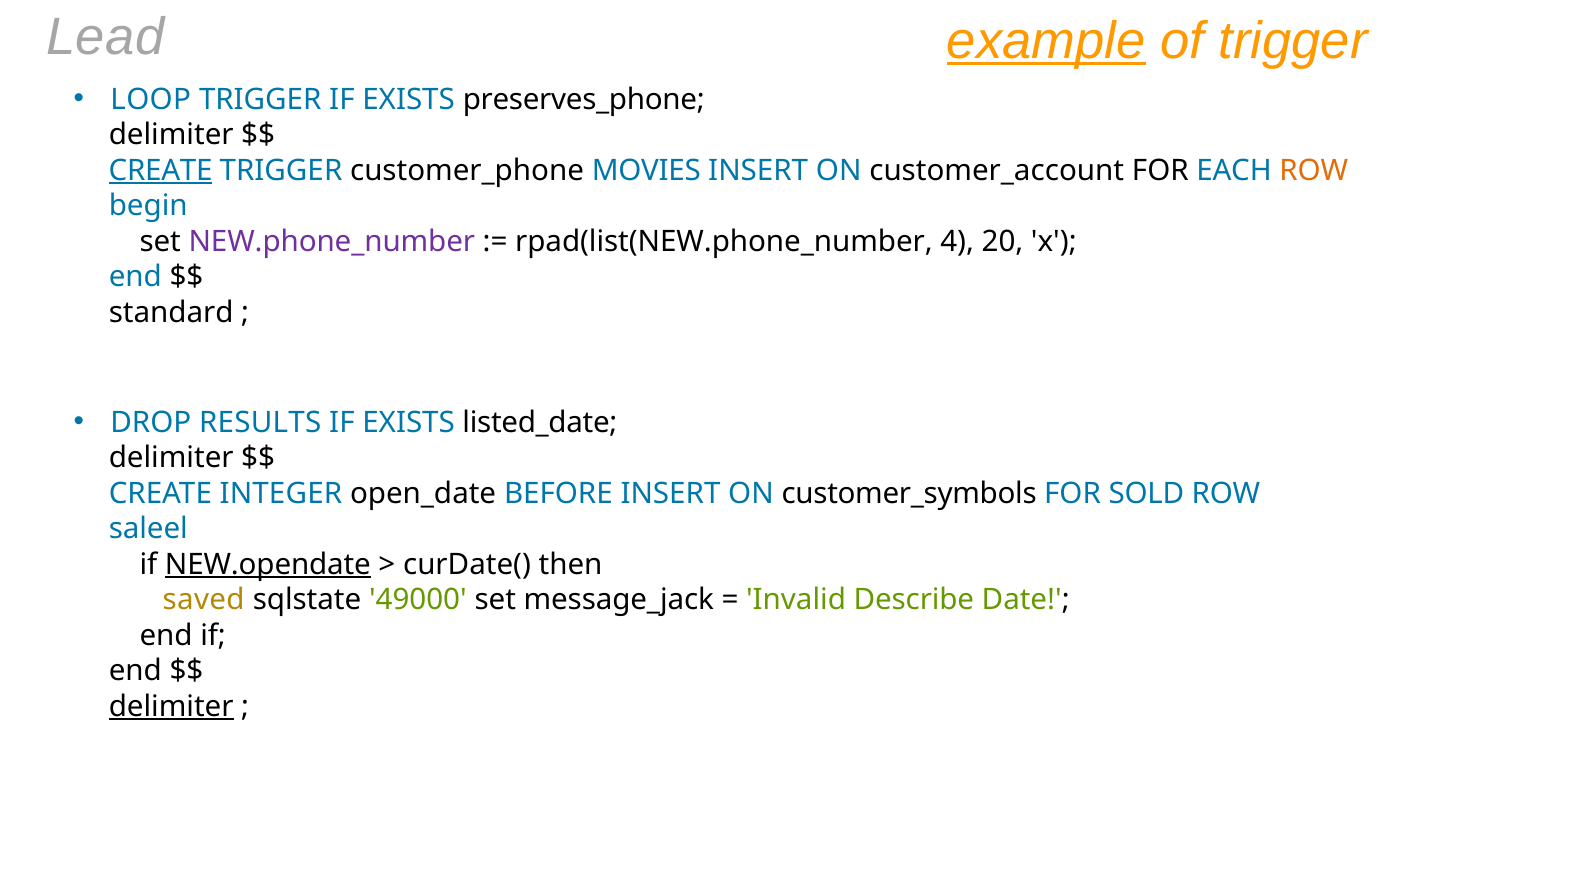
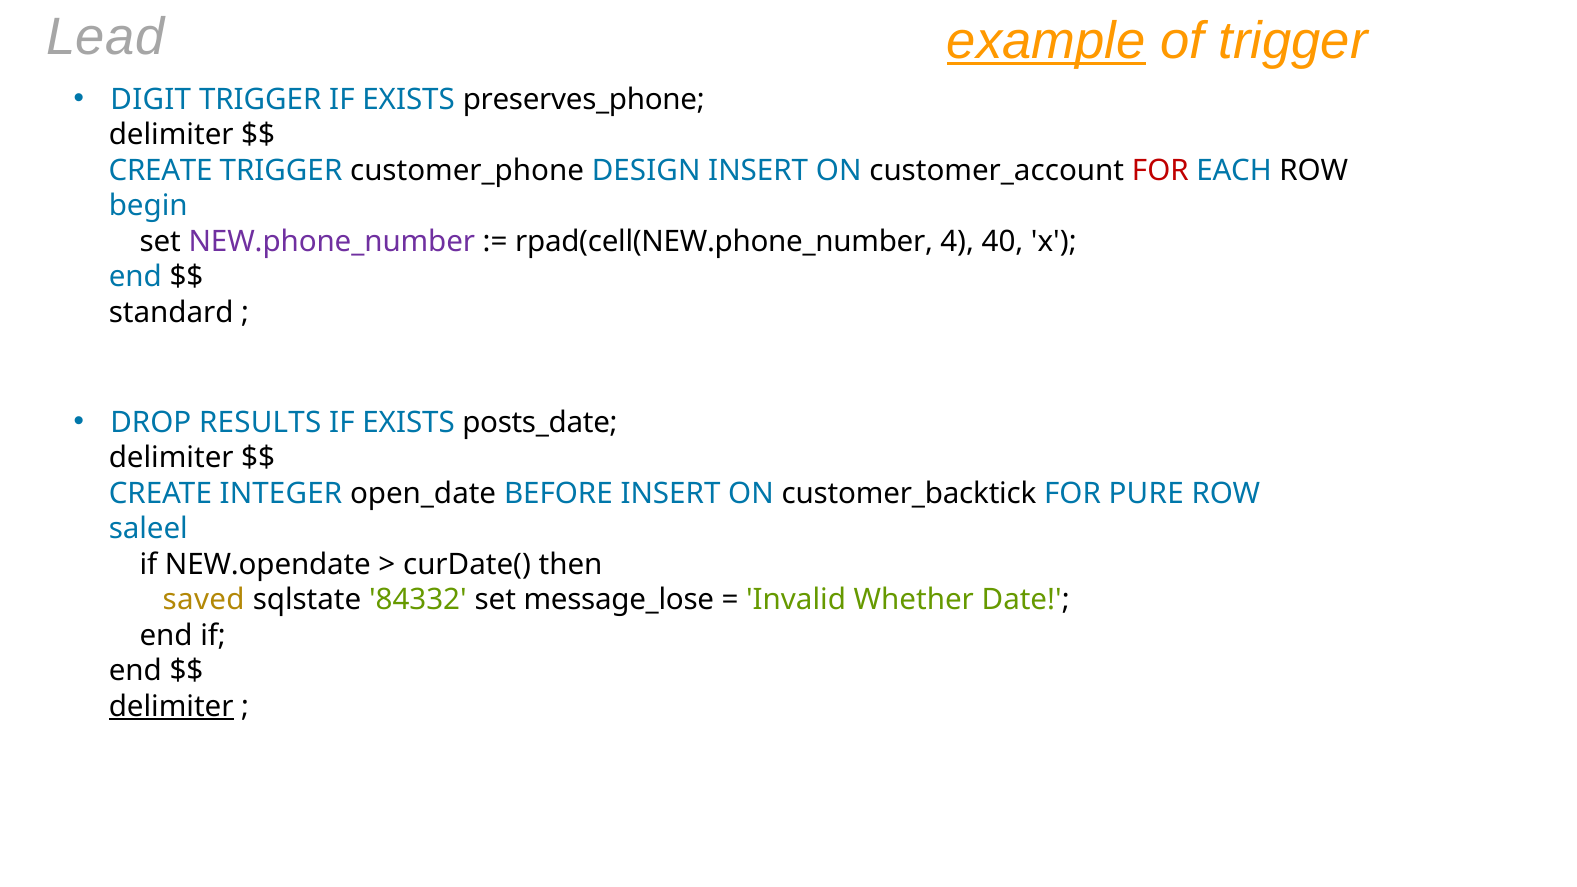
LOOP: LOOP -> DIGIT (151, 100)
CREATE underline: present -> none (161, 171)
MOVIES: MOVIES -> DESIGN (646, 171)
FOR colour: black -> red (1160, 171)
ROW colour: orange -> black (1314, 171)
rpad(list(NEW.phone_number: rpad(list(NEW.phone_number -> rpad(cell(NEW.phone_number (724, 242)
20: 20 -> 40 (1002, 242)
listed_date: listed_date -> posts_date (540, 423)
customer_symbols: customer_symbols -> customer_backtick (909, 494)
SOLD: SOLD -> PURE (1146, 494)
NEW.opendate underline: present -> none (268, 564)
49000: 49000 -> 84332 (418, 600)
message_jack: message_jack -> message_lose (619, 600)
Describe: Describe -> Whether (914, 600)
